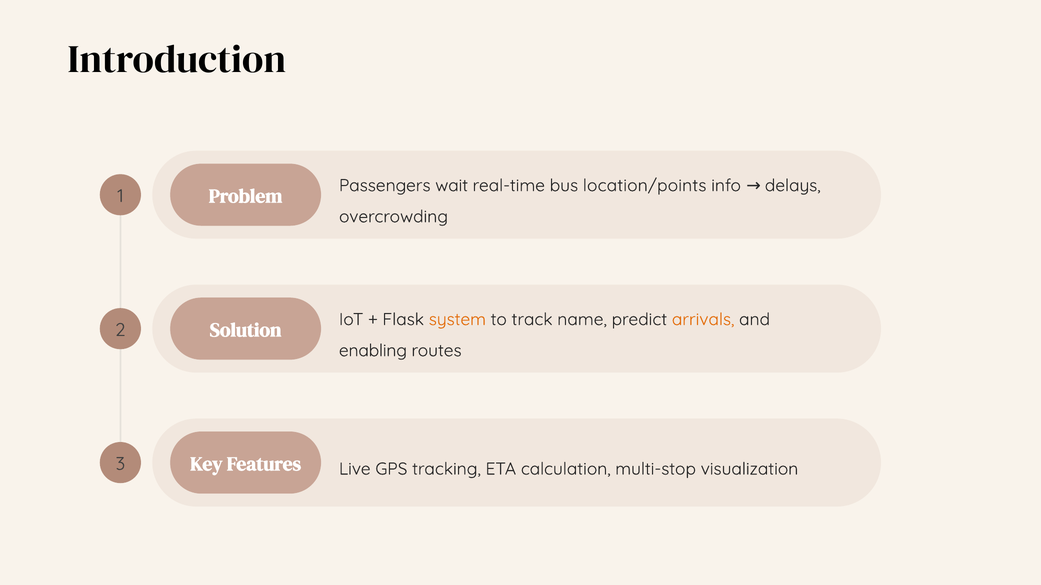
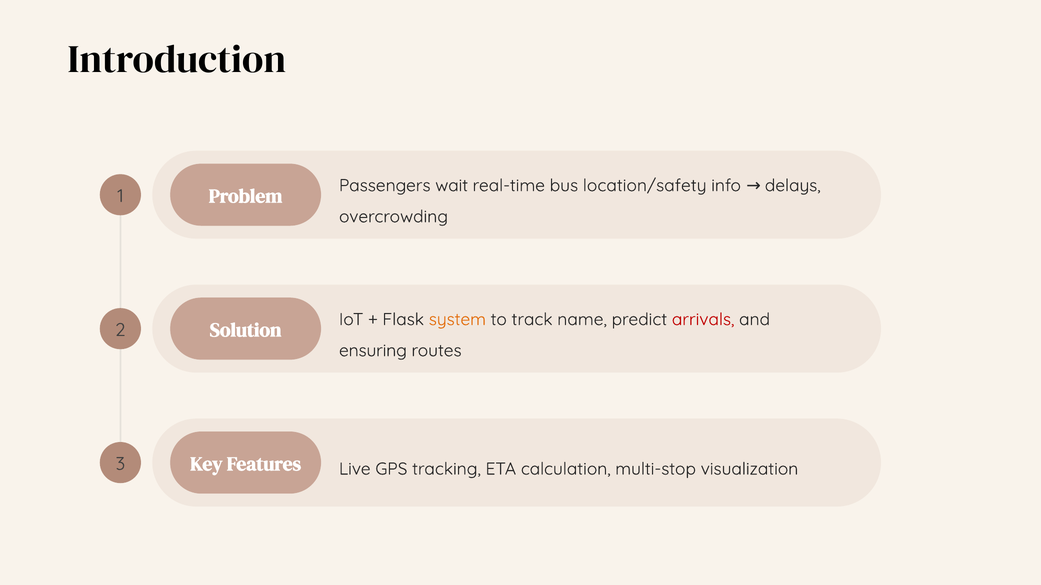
location/points: location/points -> location/safety (645, 186)
arrivals colour: orange -> red (703, 320)
enabling: enabling -> ensuring (373, 351)
